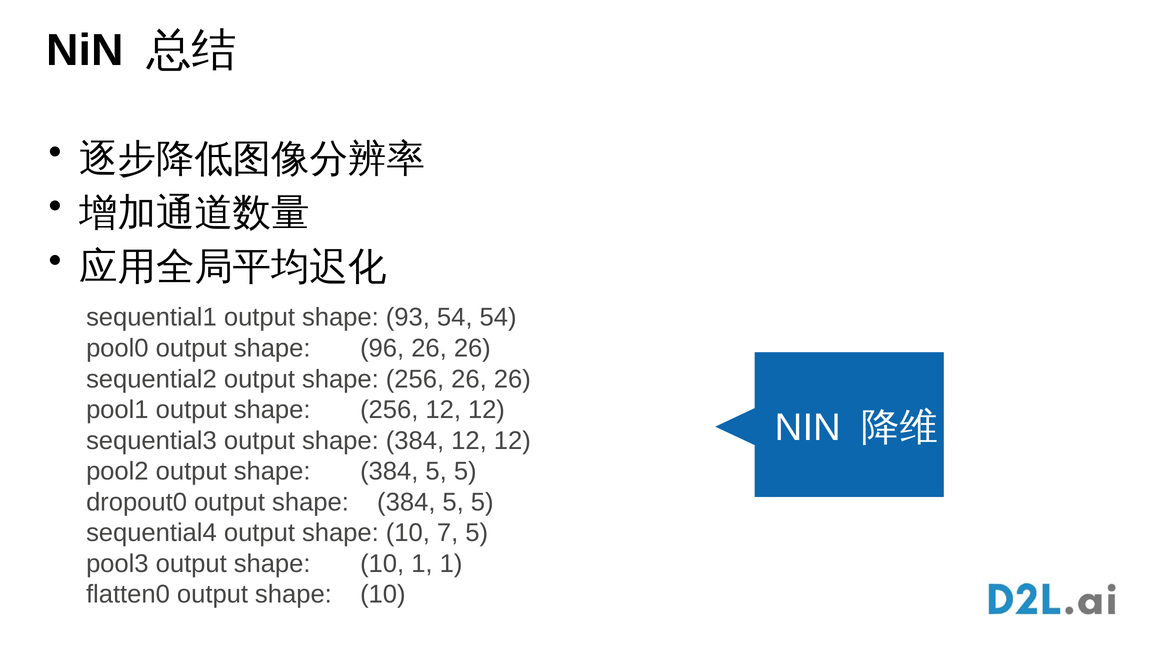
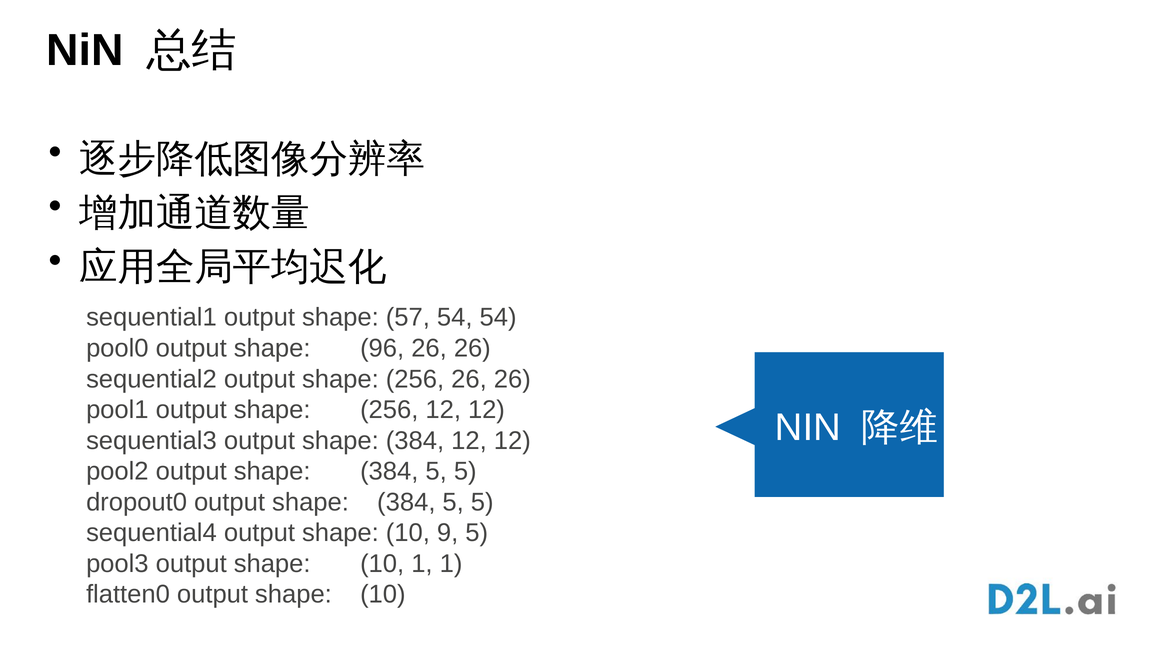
93: 93 -> 57 (408, 318)
7: 7 -> 9 (448, 533)
